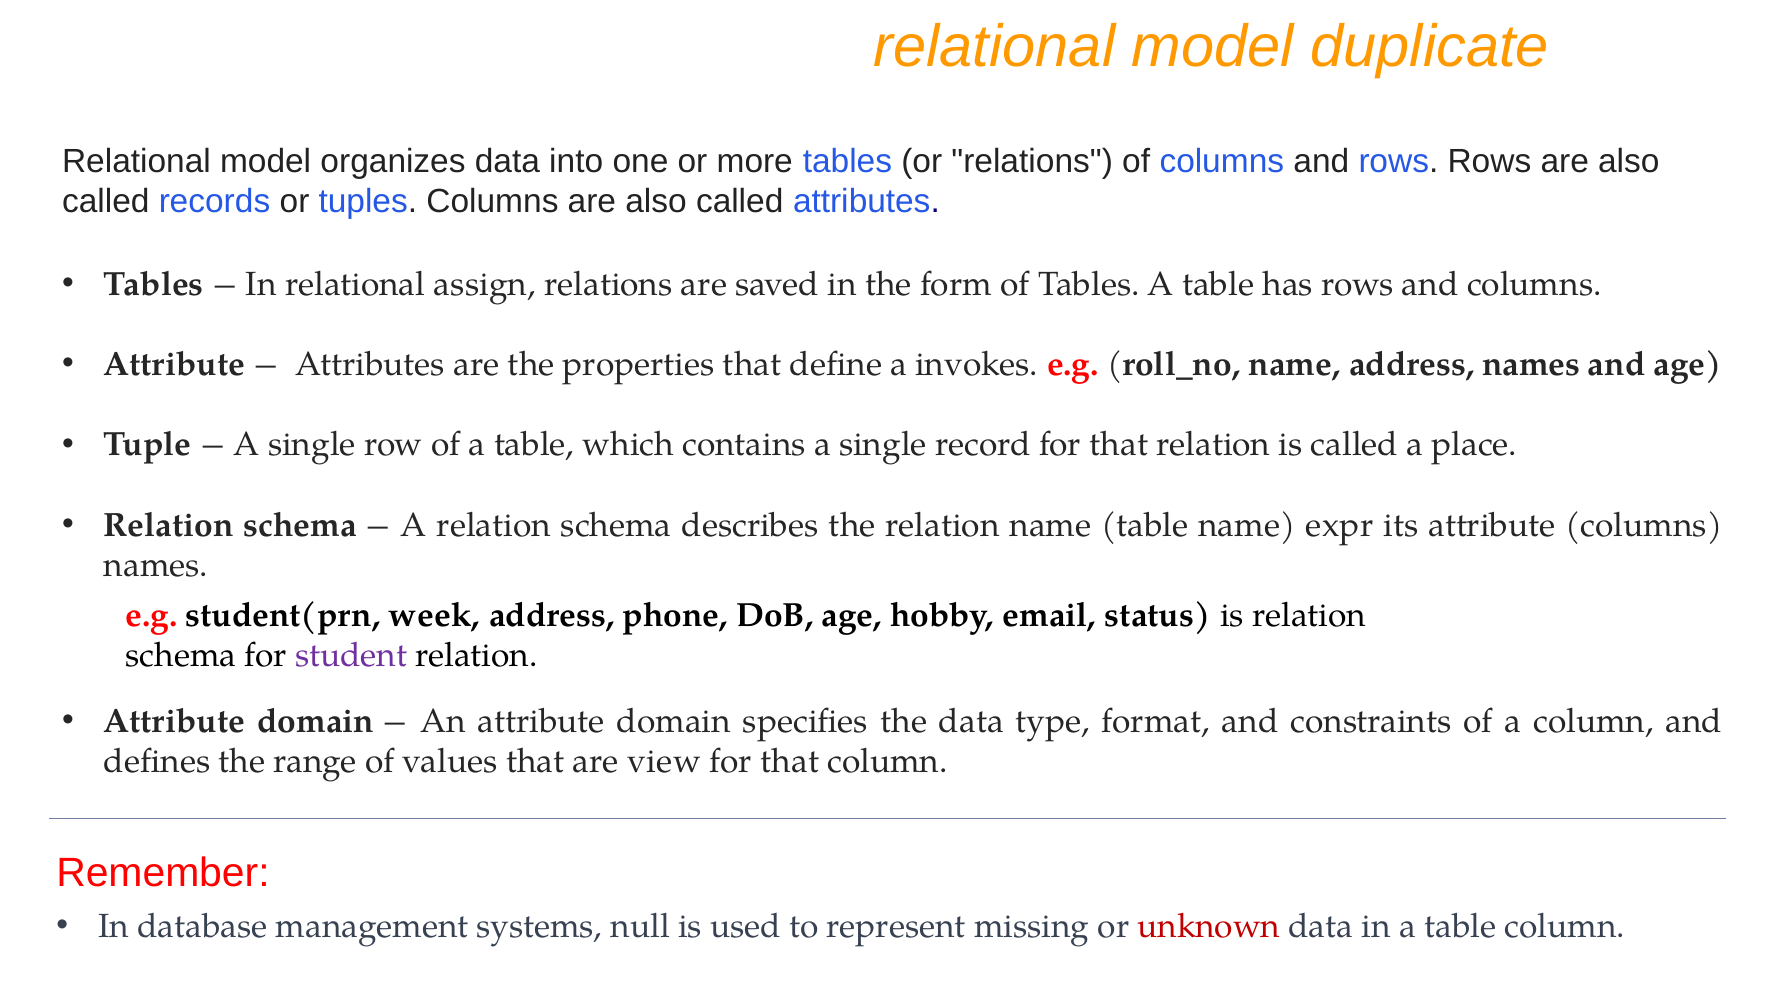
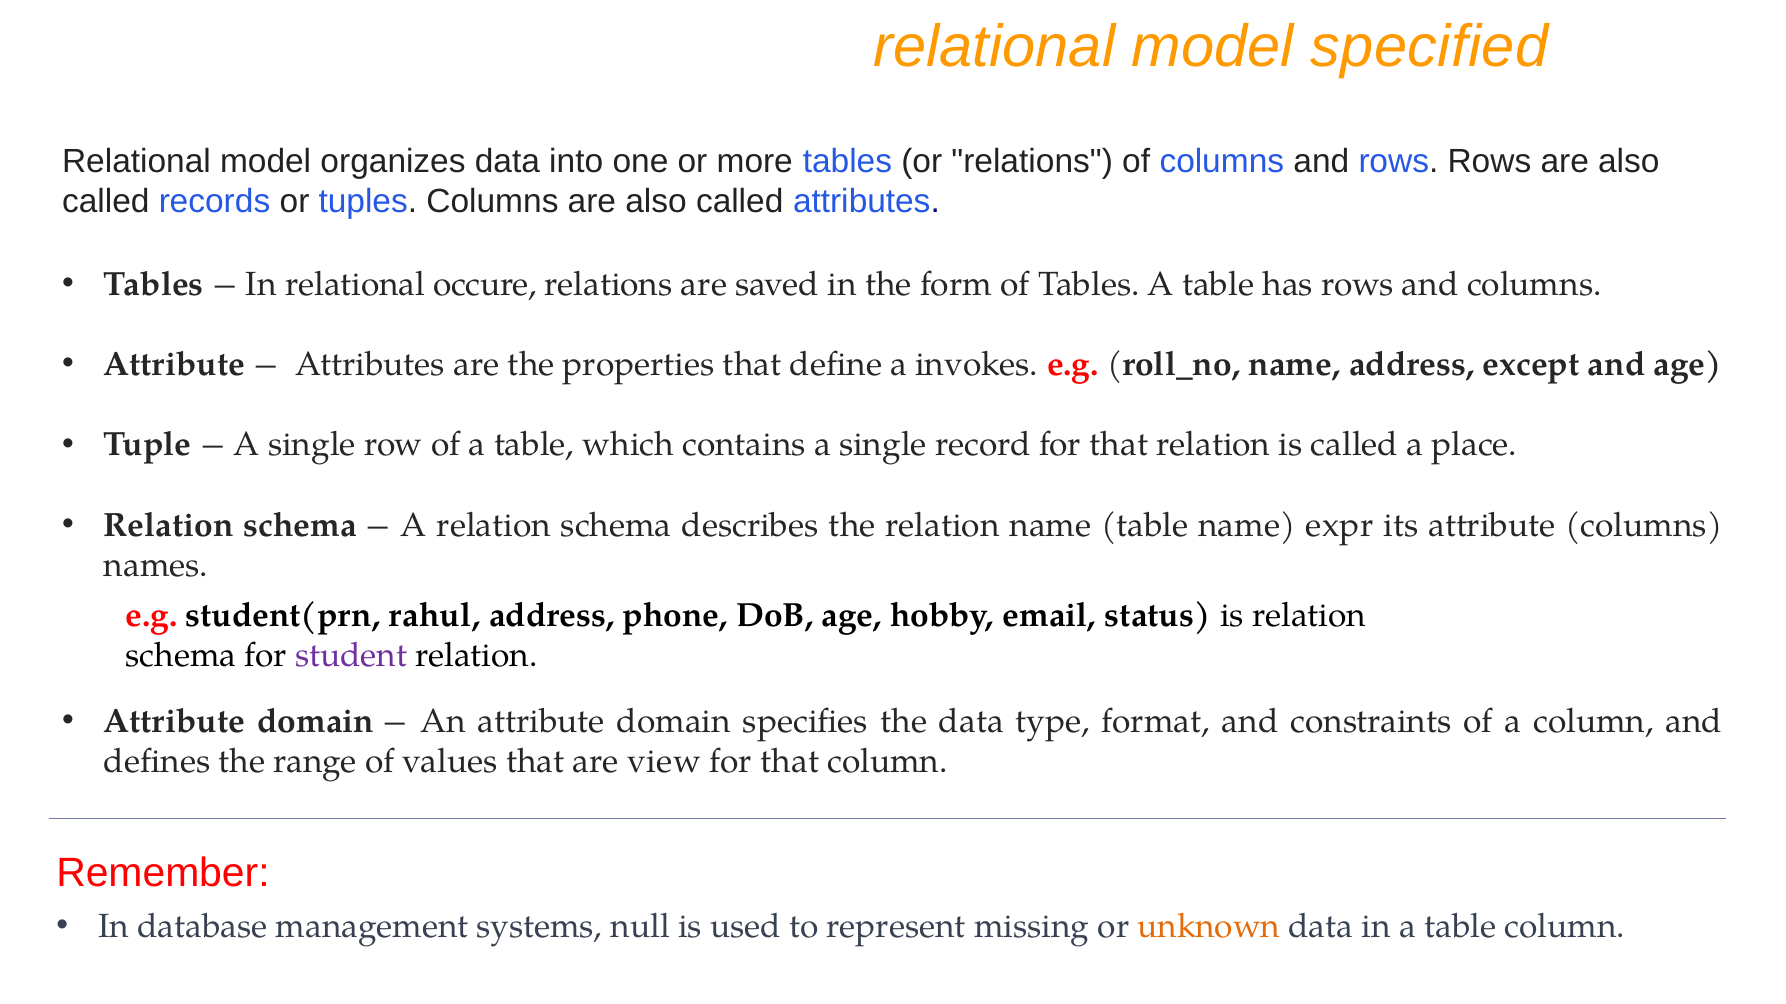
duplicate: duplicate -> specified (1430, 46)
assign: assign -> occure (485, 284)
address names: names -> except (1531, 365)
week: week -> rahul (435, 616)
unknown colour: red -> orange (1209, 927)
